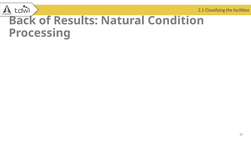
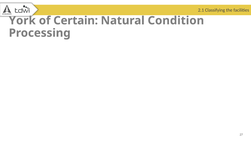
Back: Back -> York (22, 21)
Results: Results -> Certain (76, 21)
